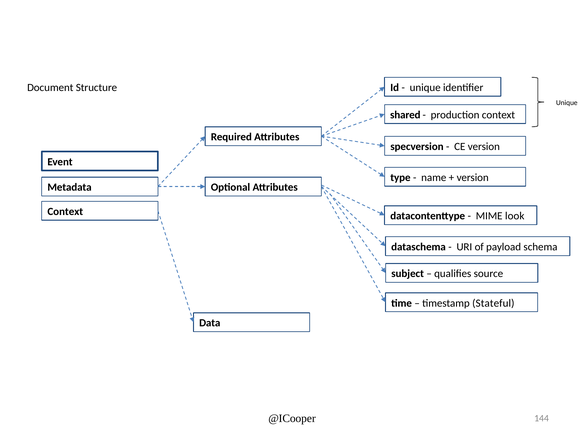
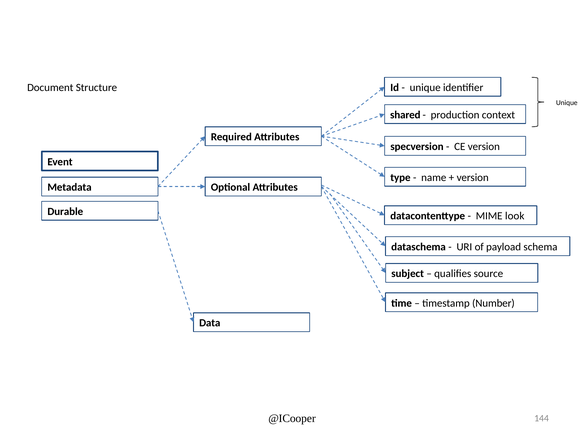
Context: Context -> Durable (65, 212)
Stateful: Stateful -> Number (493, 303)
